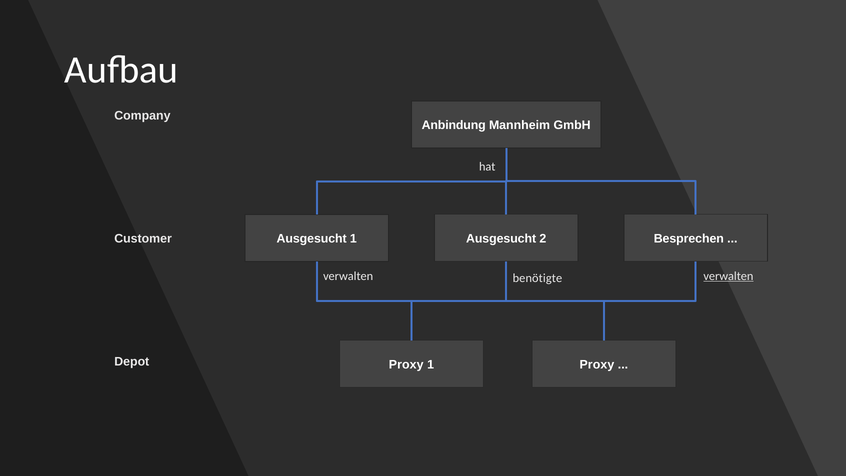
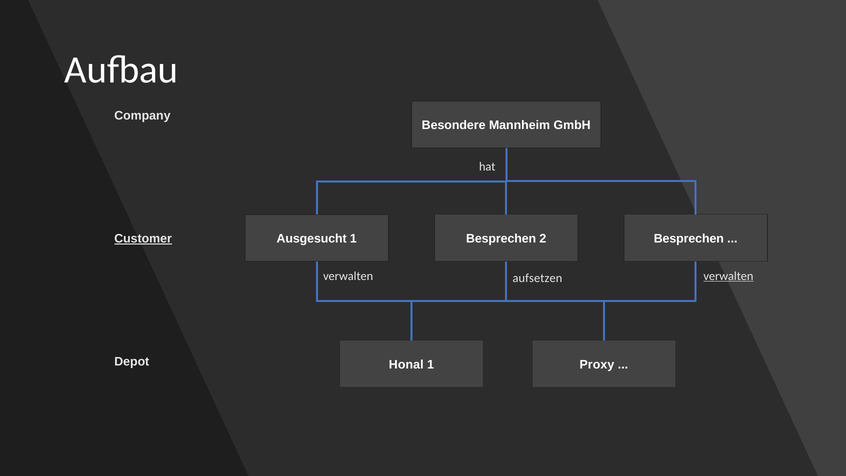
Anbindung: Anbindung -> Besondere (454, 125)
Customer underline: none -> present (143, 239)
Ausgesucht: Ausgesucht -> Besprechen (501, 239)
benötigte: benötigte -> aufsetzen (537, 278)
Proxy: Proxy -> Honal (406, 365)
